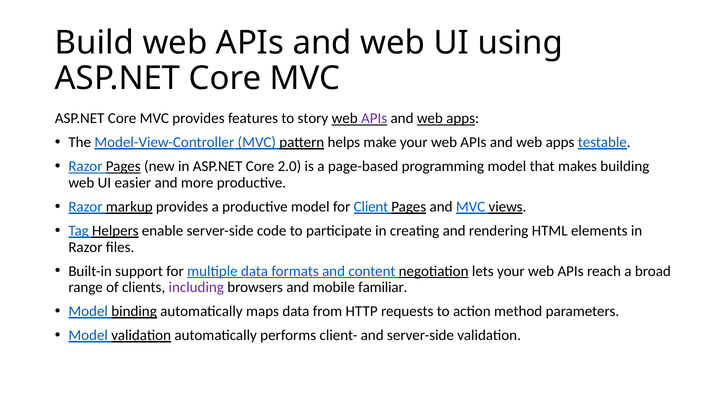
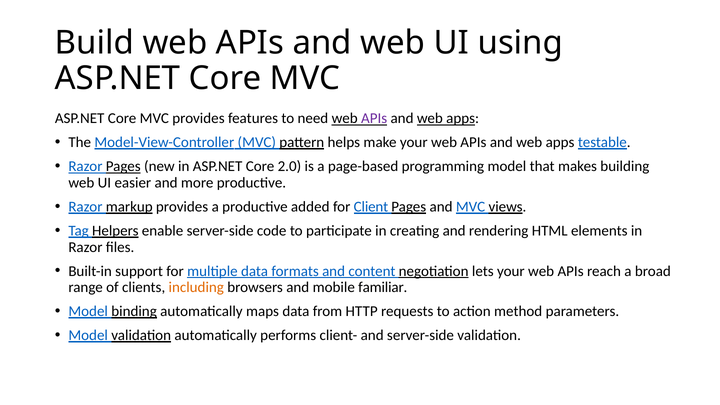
story: story -> need (313, 119)
productive model: model -> added (310, 207)
including colour: purple -> orange (196, 287)
